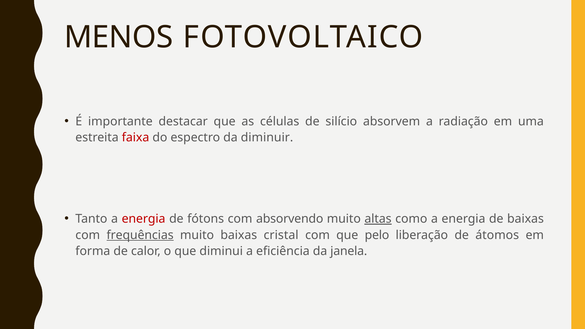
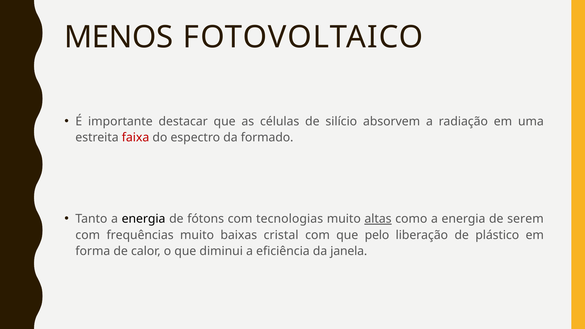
diminuir: diminuir -> formado (267, 138)
energia colour: red -> black (144, 219)
absorvendo: absorvendo -> tecnologias (290, 219)
de baixas: baixas -> serem (525, 219)
frequências underline: present -> none (140, 235)
átomos: átomos -> plástico (497, 235)
